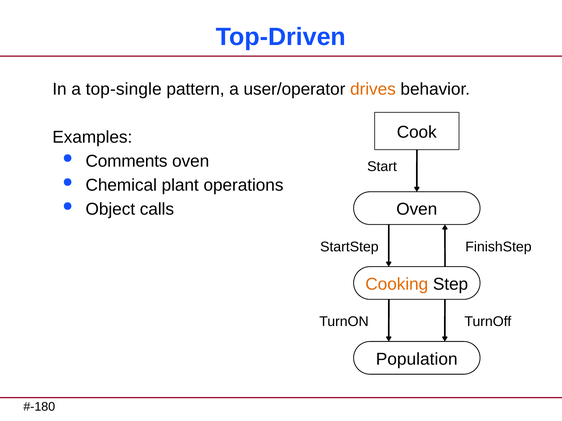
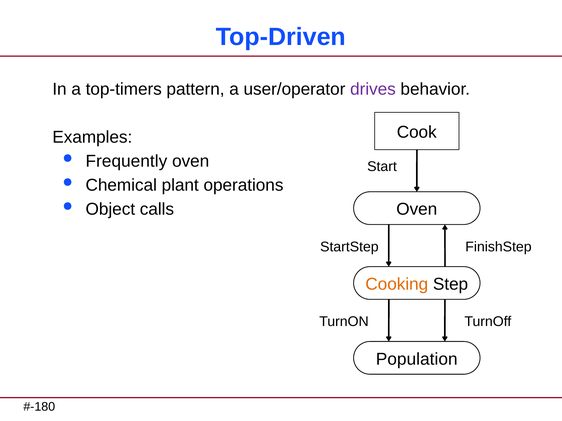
top-single: top-single -> top-timers (124, 89)
drives colour: orange -> purple (373, 89)
Comments: Comments -> Frequently (126, 161)
